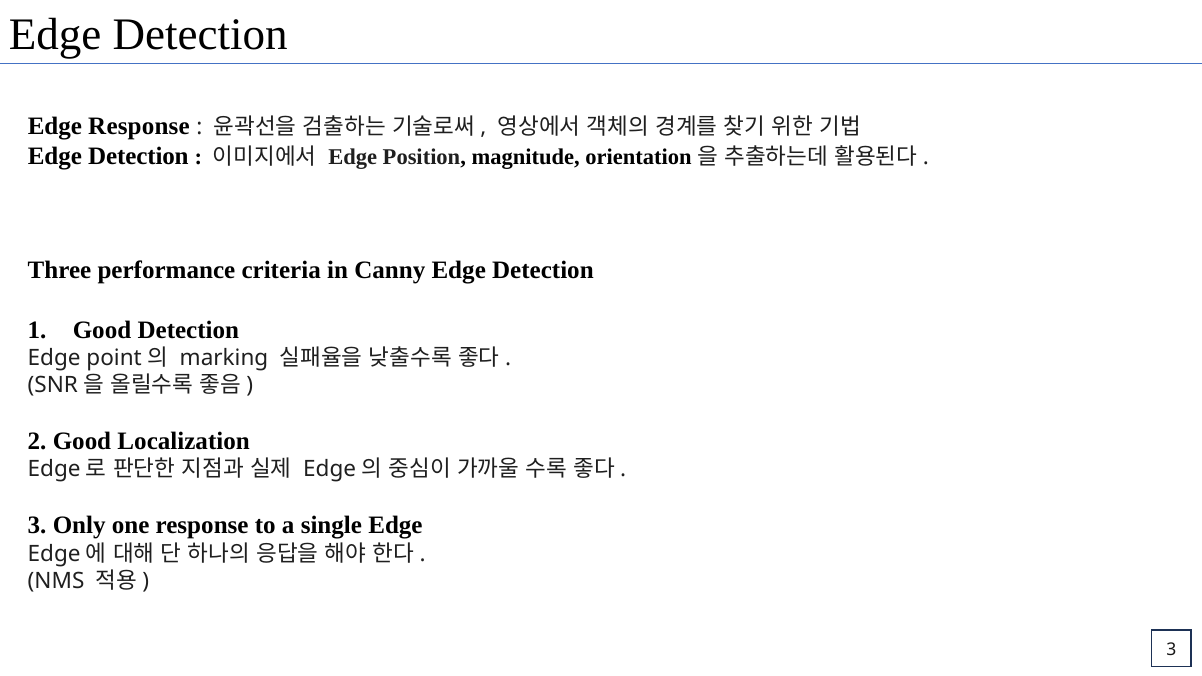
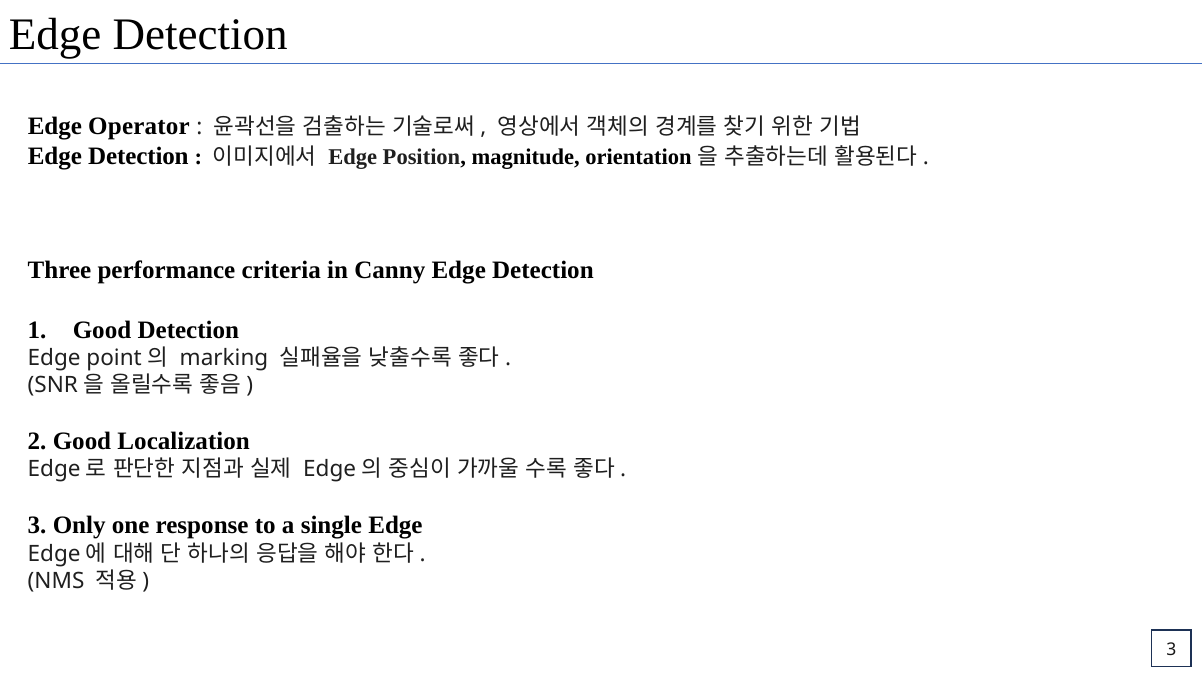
Edge Response: Response -> Operator (139, 126)
